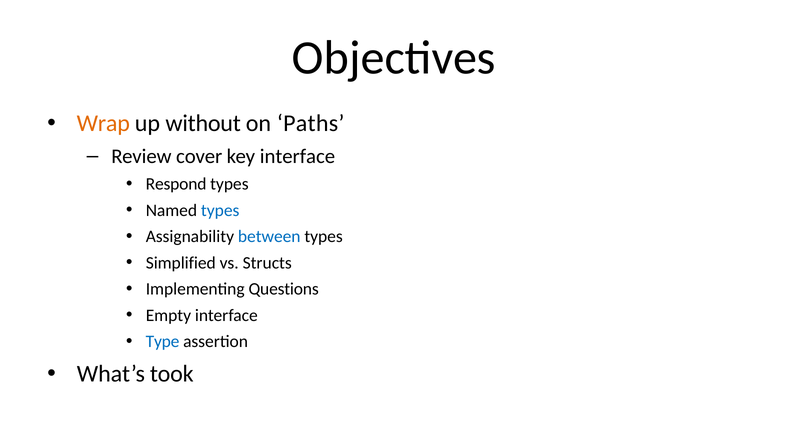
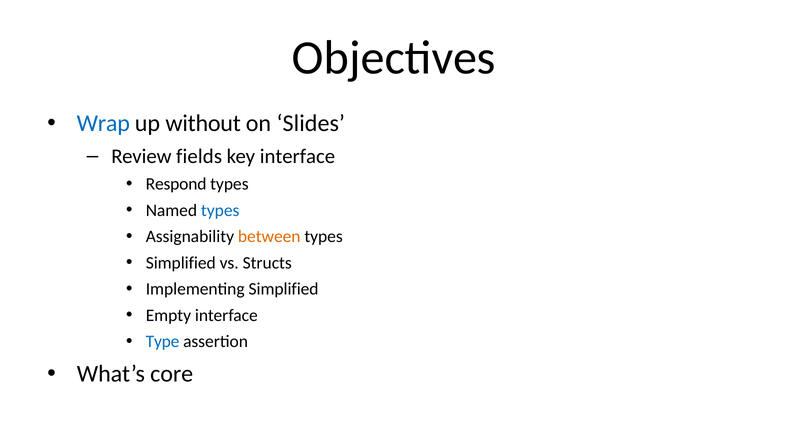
Wrap colour: orange -> blue (103, 124)
Paths: Paths -> Slides (311, 124)
cover: cover -> fields (199, 156)
between colour: blue -> orange (269, 237)
Implementing Questions: Questions -> Simplified (284, 289)
took: took -> core (172, 374)
